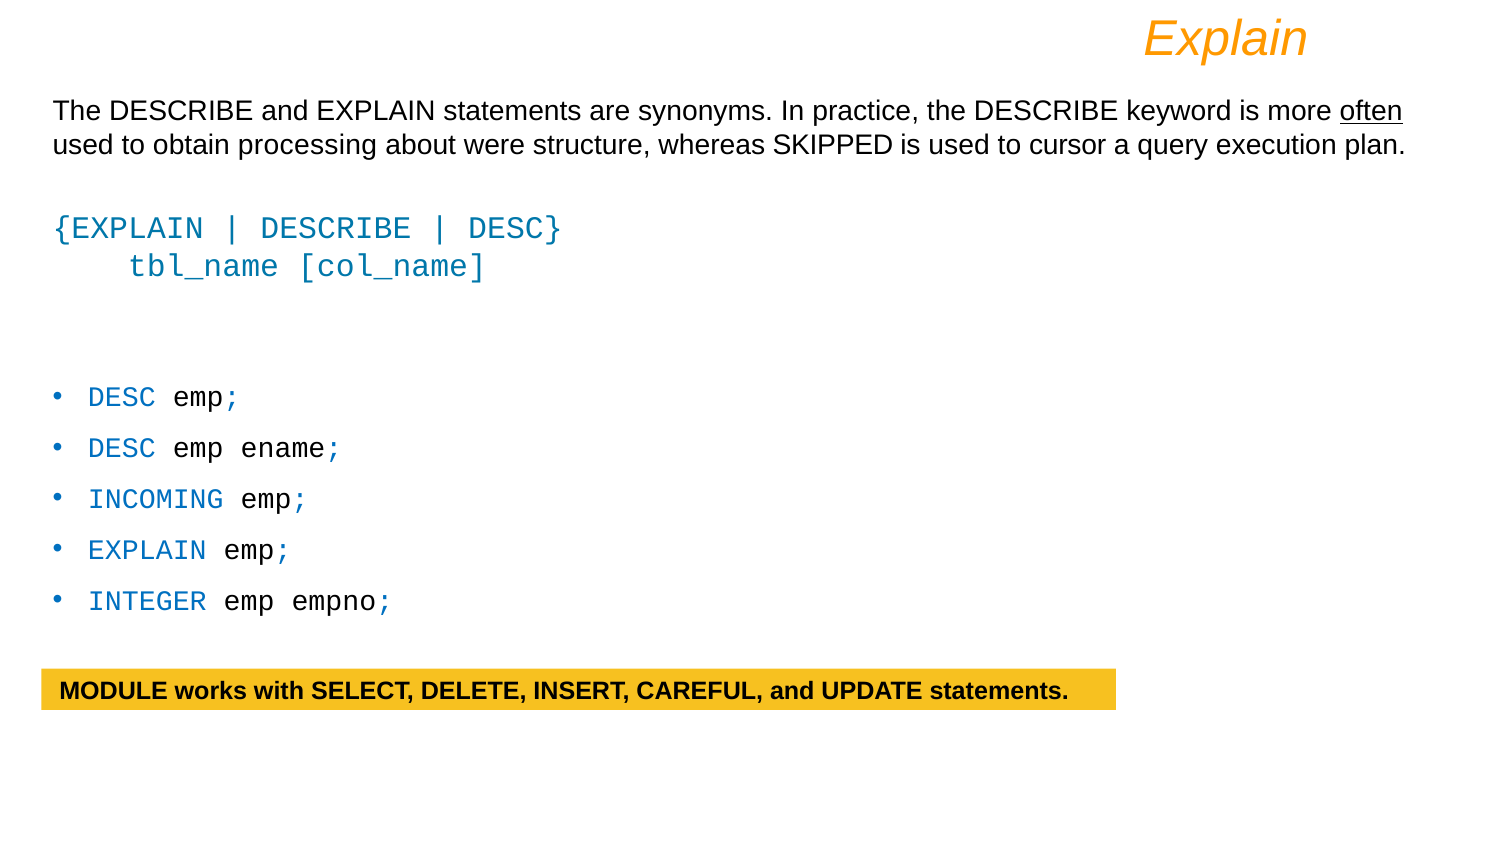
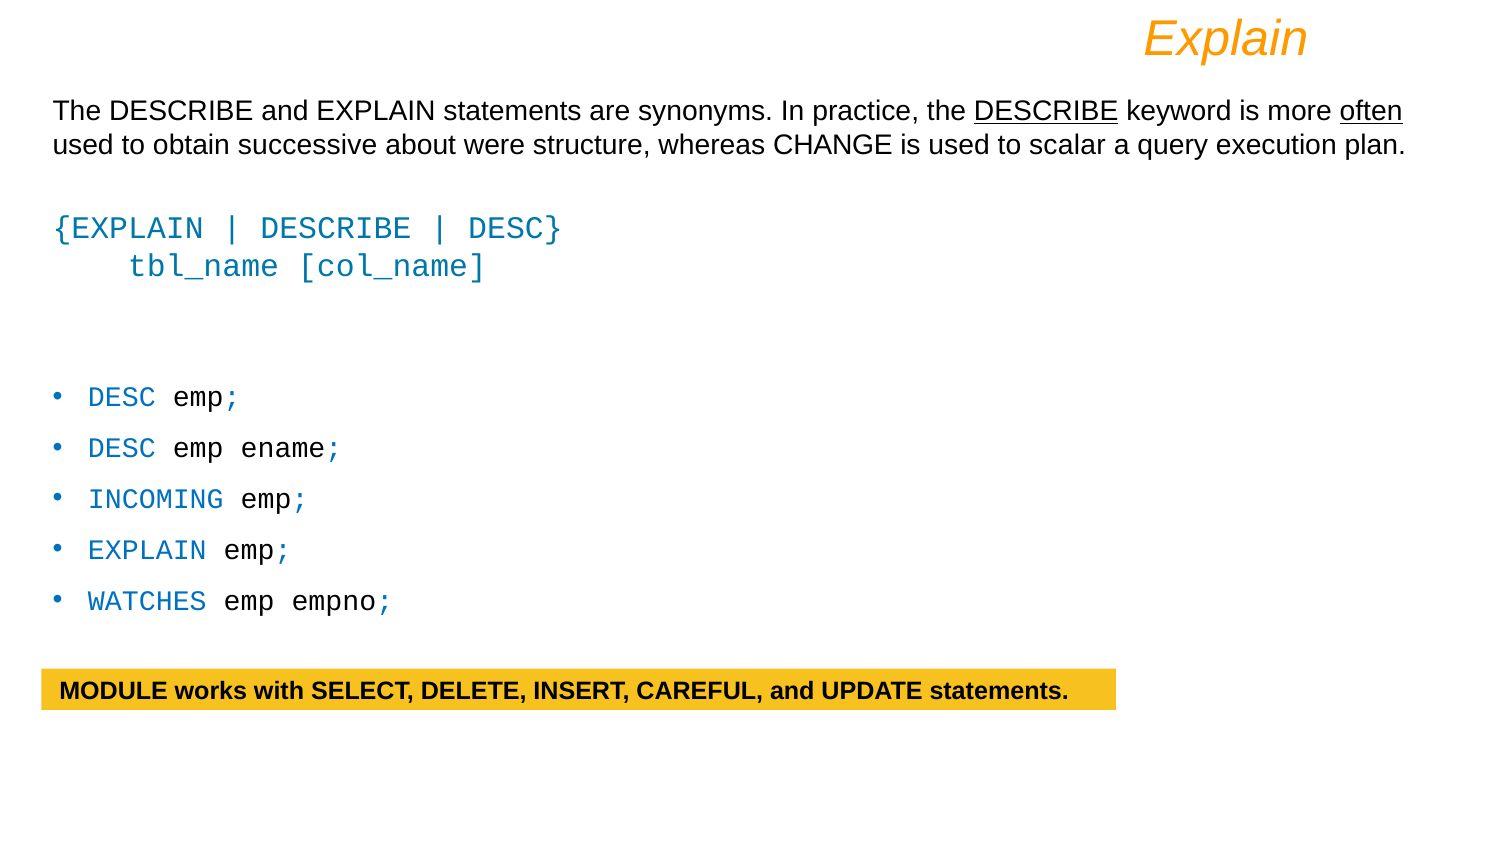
DESCRIBE underline: none -> present (1046, 111)
processing: processing -> successive (308, 145)
SKIPPED: SKIPPED -> CHANGE (833, 145)
cursor: cursor -> scalar (1067, 145)
INTEGER: INTEGER -> WATCHES (147, 601)
